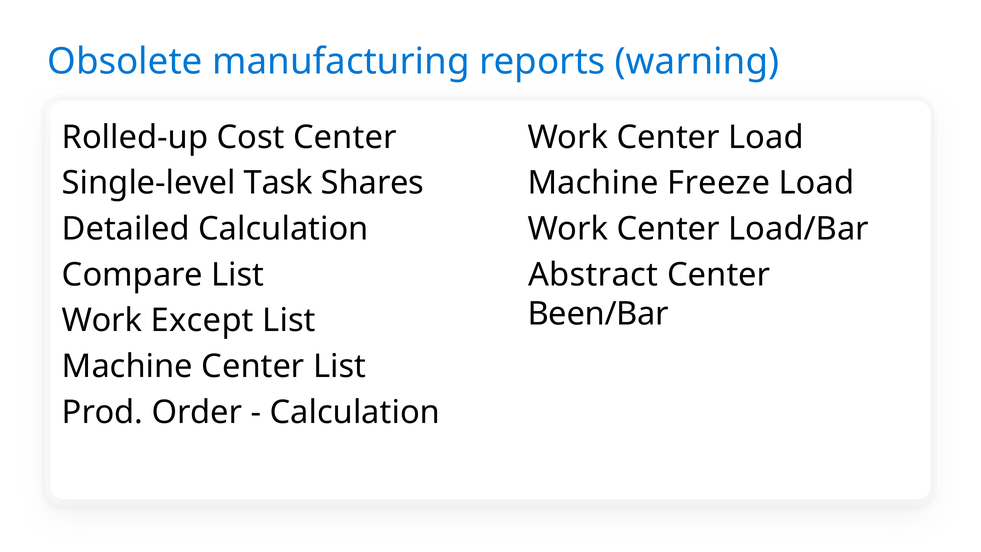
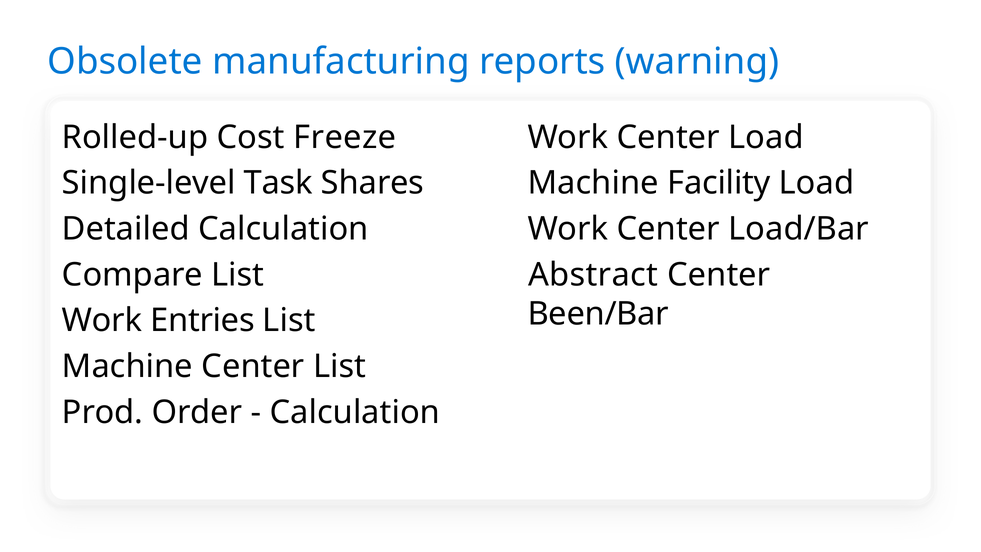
Cost Center: Center -> Freeze (345, 137)
Freeze: Freeze -> Facility (719, 183)
Except: Except -> Entries (203, 320)
